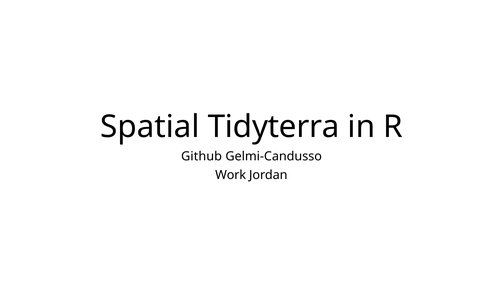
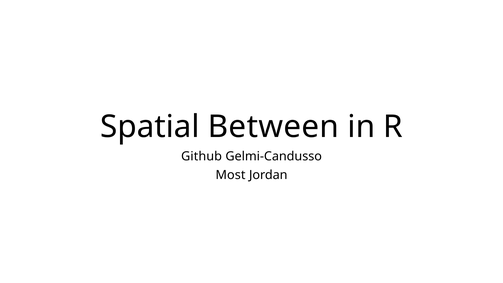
Tidyterra: Tidyterra -> Between (273, 127)
Work: Work -> Most (231, 175)
